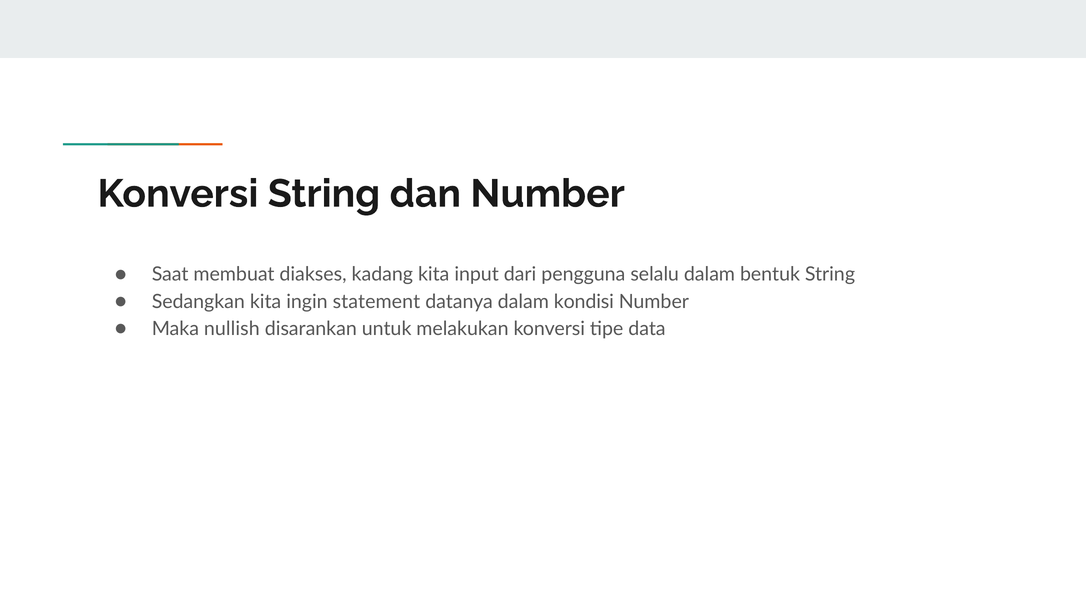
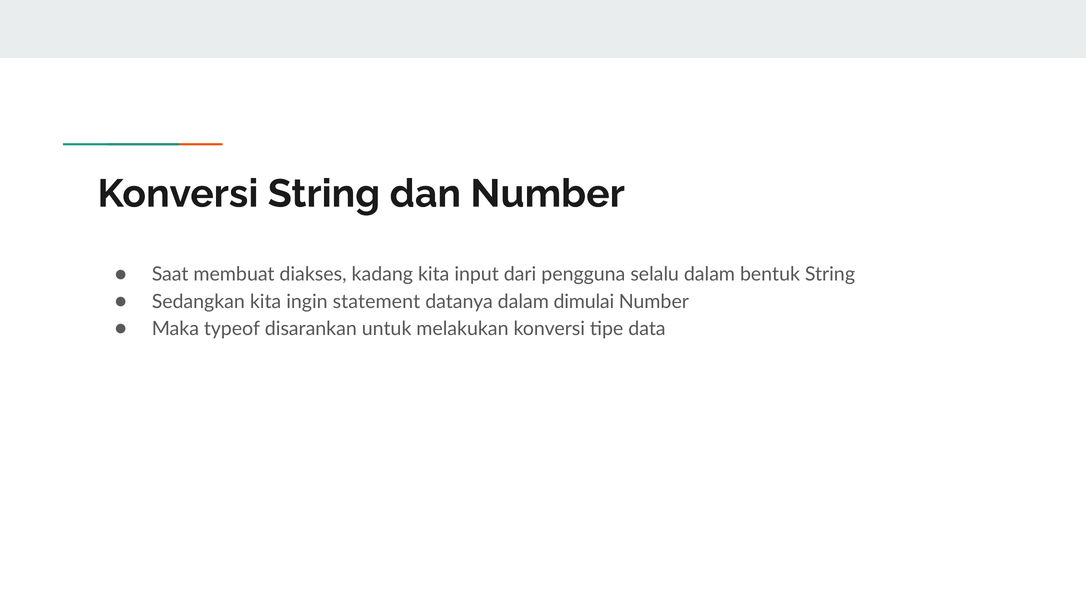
kondisi: kondisi -> dimulai (584, 301)
nullish: nullish -> typeof (232, 329)
